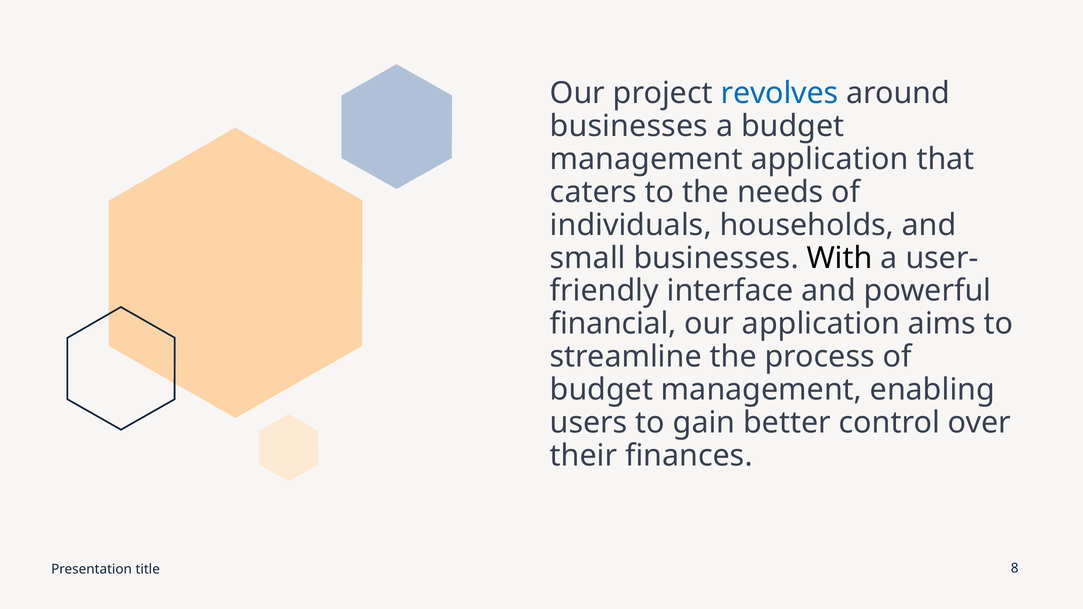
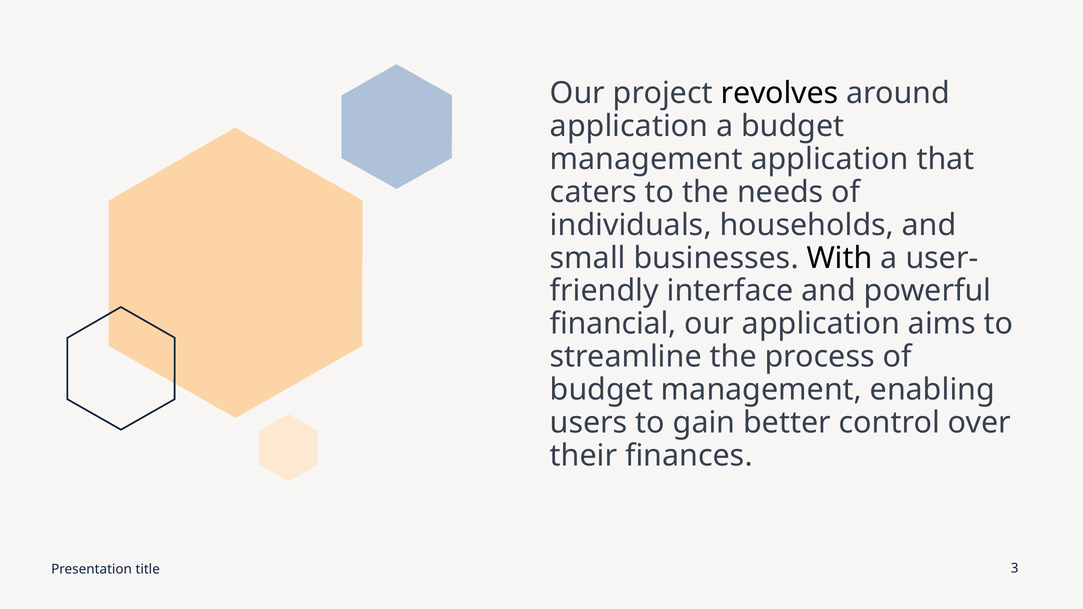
revolves colour: blue -> black (779, 93)
businesses: businesses -> application (629, 126)
8: 8 -> 3 (1015, 568)
